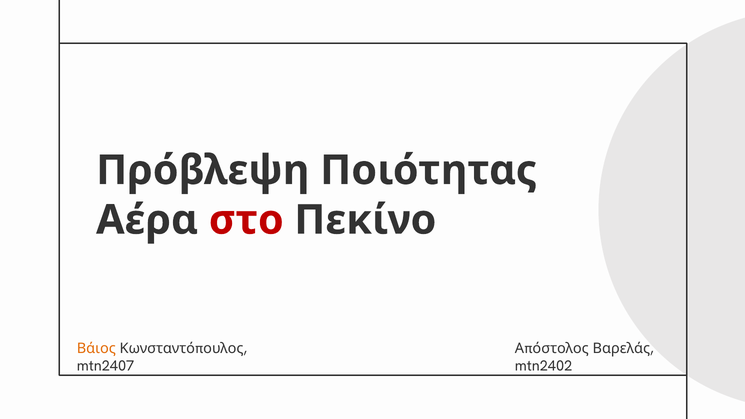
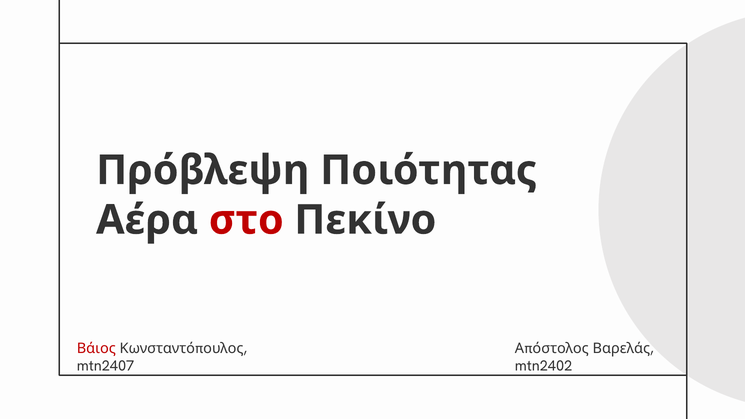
Βάιος colour: orange -> red (96, 349)
